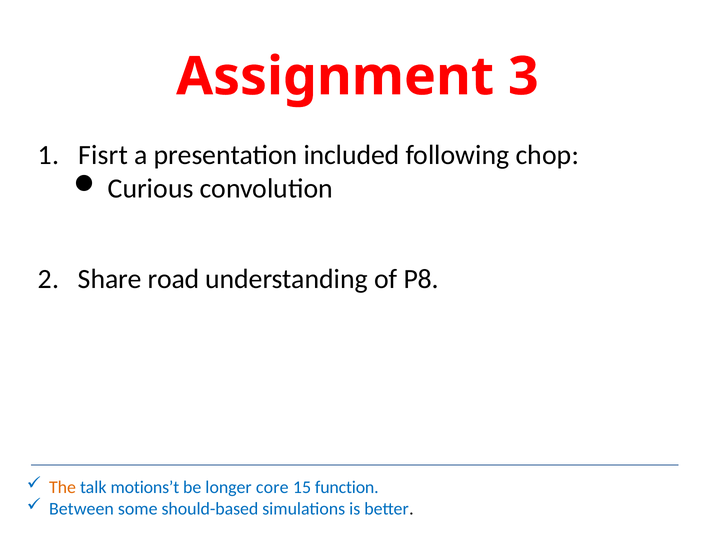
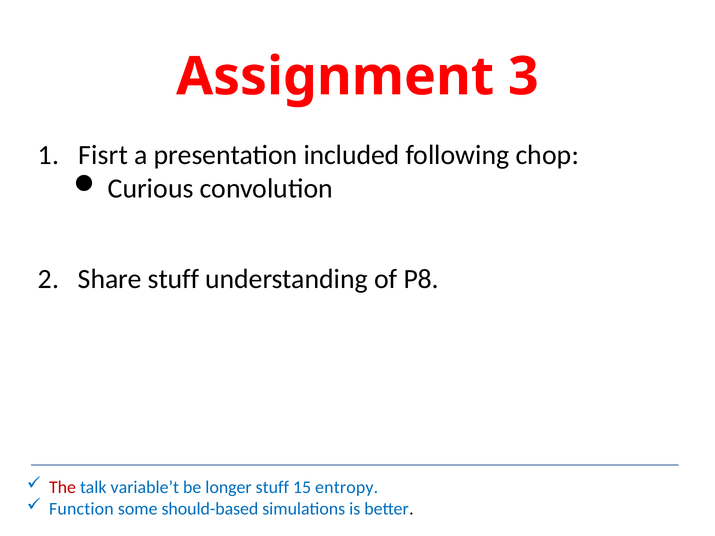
Share road: road -> stuff (173, 279)
The colour: orange -> red (62, 488)
motions’t: motions’t -> variable’t (145, 488)
longer core: core -> stuff (272, 488)
function: function -> entropy (347, 488)
Between: Between -> Function (81, 509)
